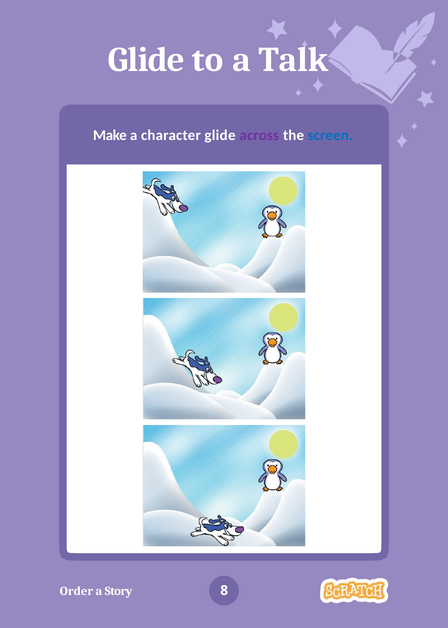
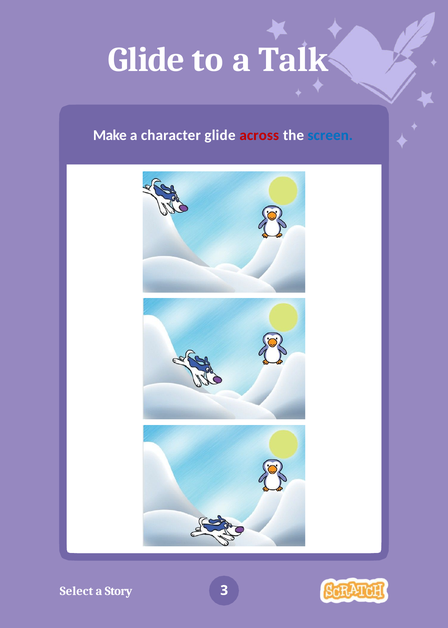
across colour: purple -> red (259, 135)
Order: Order -> Select (76, 590)
8: 8 -> 3 (224, 590)
